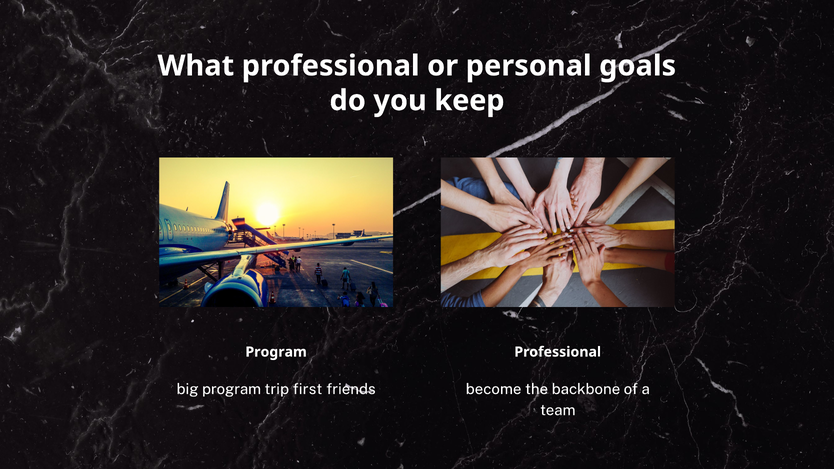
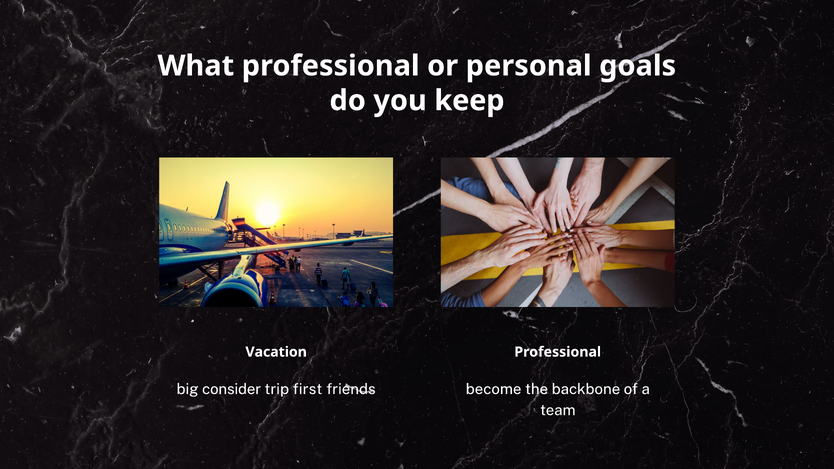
Program: Program -> Vacation (276, 352)
big program: program -> consider (232, 389)
